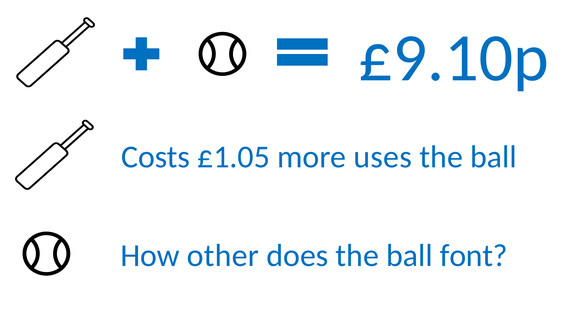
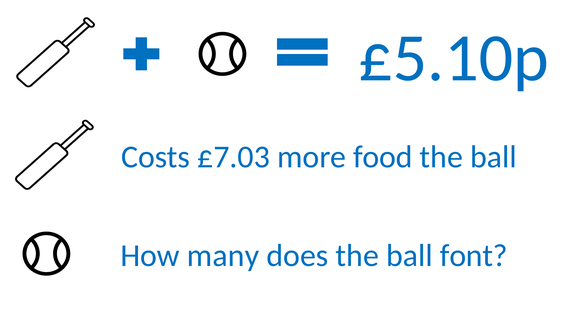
£9.10p: £9.10p -> £5.10p (454, 58)
£1.05: £1.05 -> £7.03 (234, 157)
uses: uses -> food (383, 157)
other: other -> many (223, 256)
